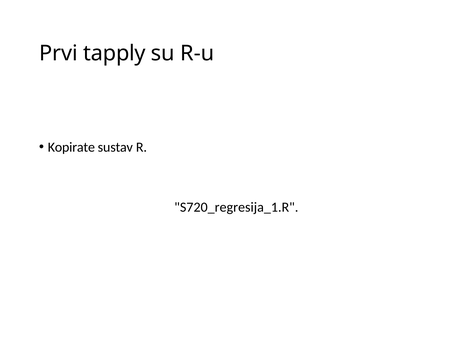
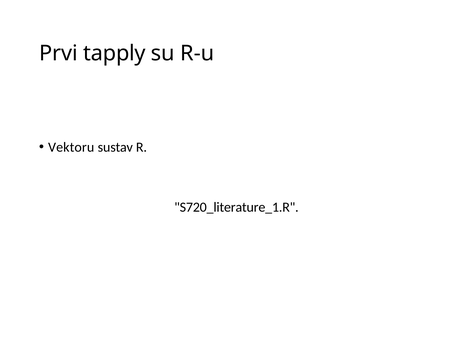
Kopirate: Kopirate -> Vektoru (71, 147)
S720_regresija_1.R: S720_regresija_1.R -> S720_literature_1.R (236, 207)
